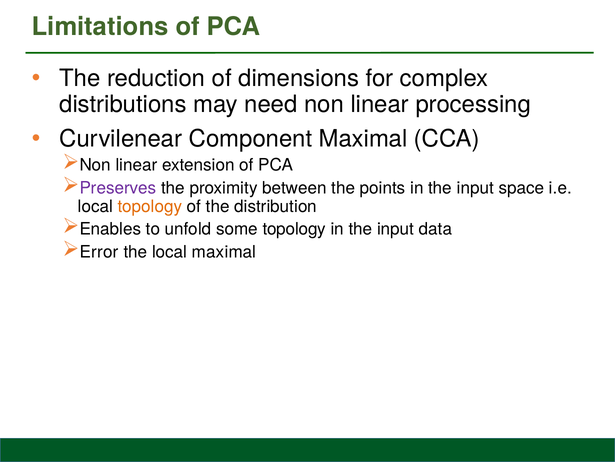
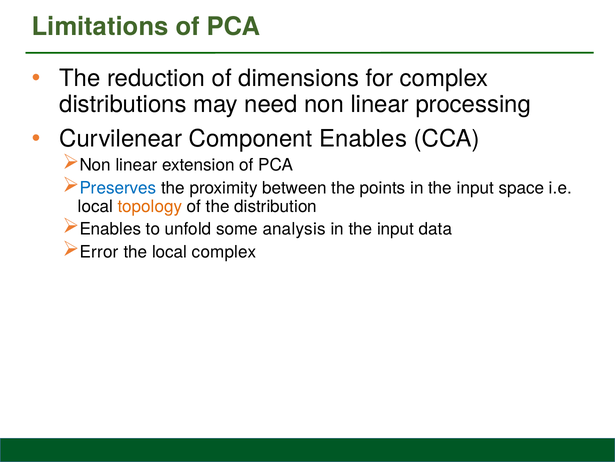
Component Maximal: Maximal -> Enables (363, 138)
Preserves colour: purple -> blue (118, 188)
some topology: topology -> analysis (294, 229)
local maximal: maximal -> complex (224, 251)
